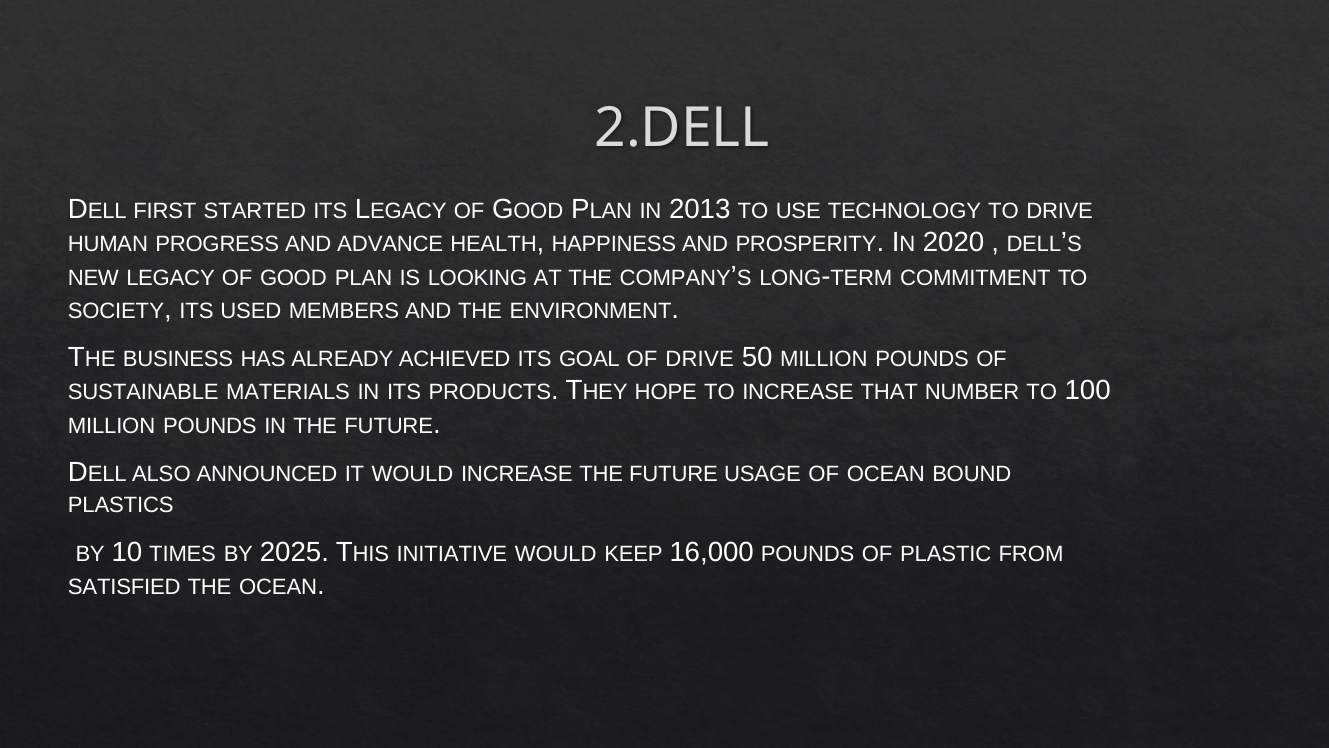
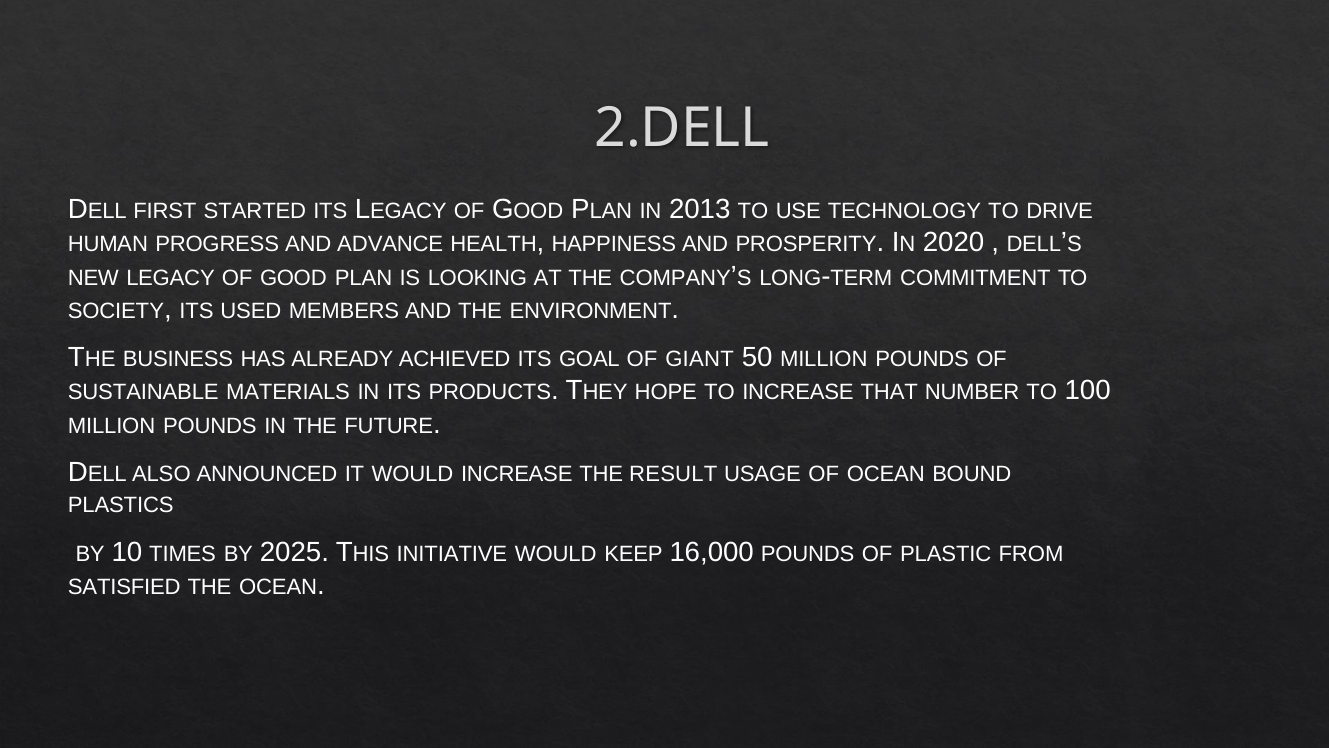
OF DRIVE: DRIVE -> GIANT (700, 359)
INCREASE THE FUTURE: FUTURE -> RESULT (673, 473)
